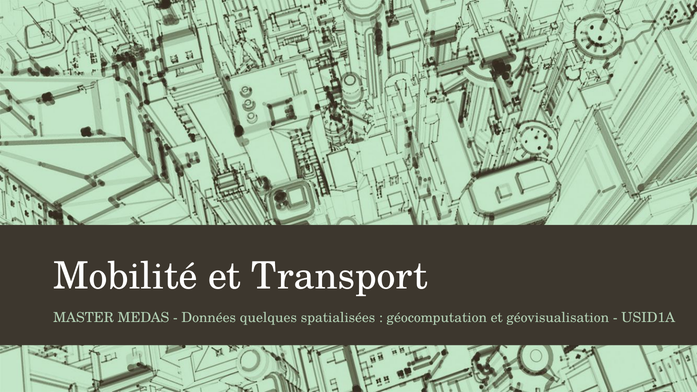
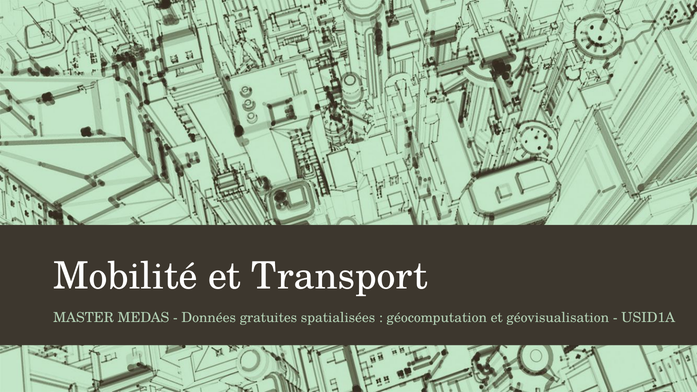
quelques: quelques -> gratuites (268, 318)
